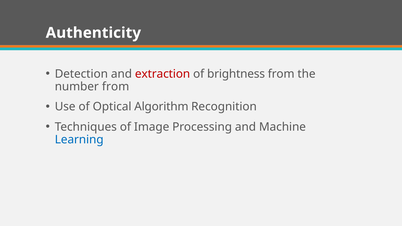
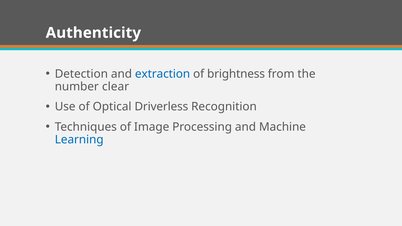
extraction colour: red -> blue (163, 74)
number from: from -> clear (116, 87)
Algorithm: Algorithm -> Driverless (161, 107)
